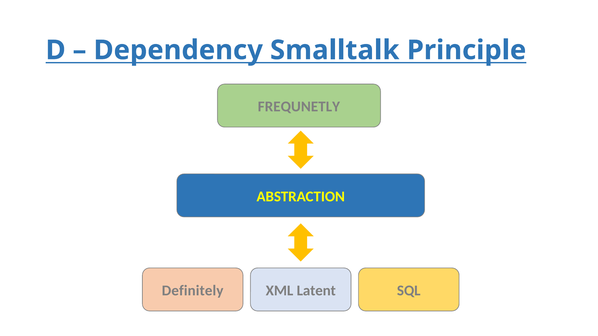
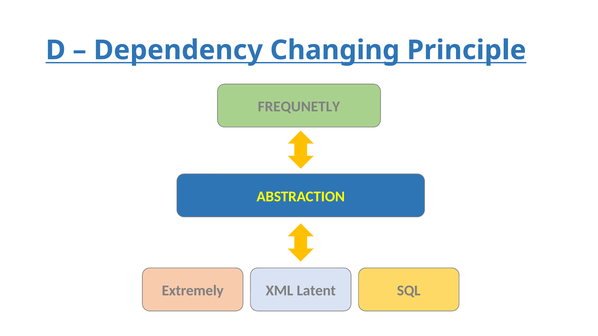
Smalltalk: Smalltalk -> Changing (335, 50)
Definitely: Definitely -> Extremely (193, 291)
